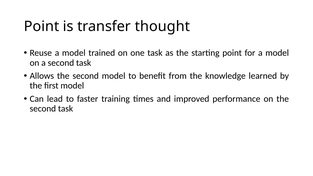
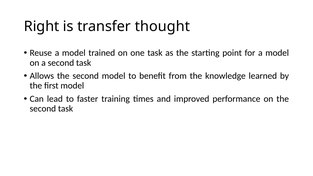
Point: Point -> Right (42, 26)
